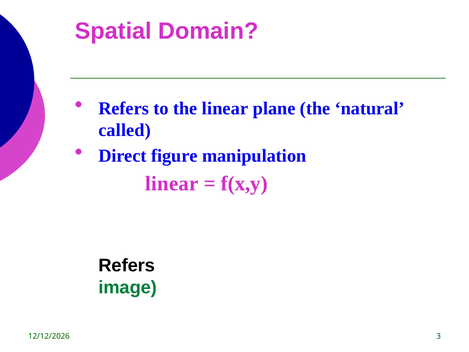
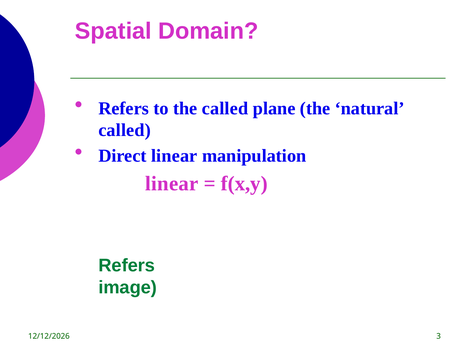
the linear: linear -> called (225, 108)
Direct figure: figure -> linear (174, 156)
Refers colour: black -> green (127, 265)
